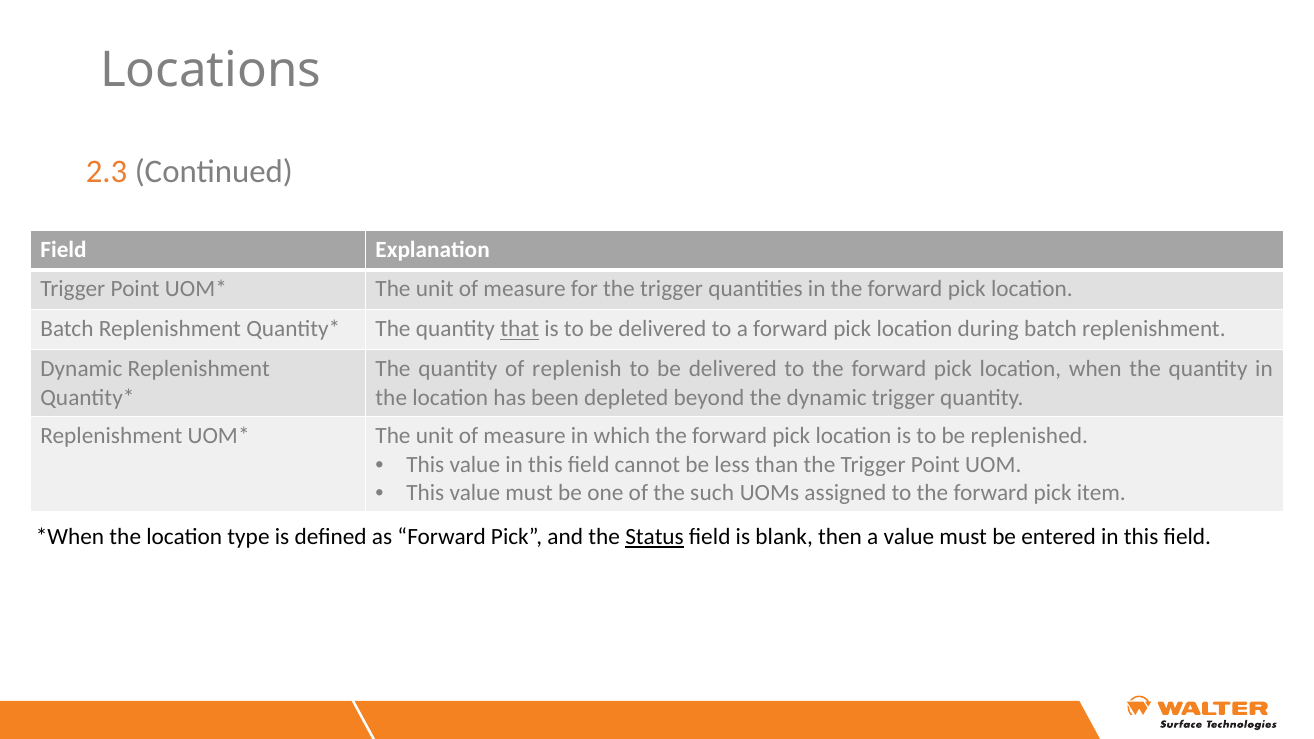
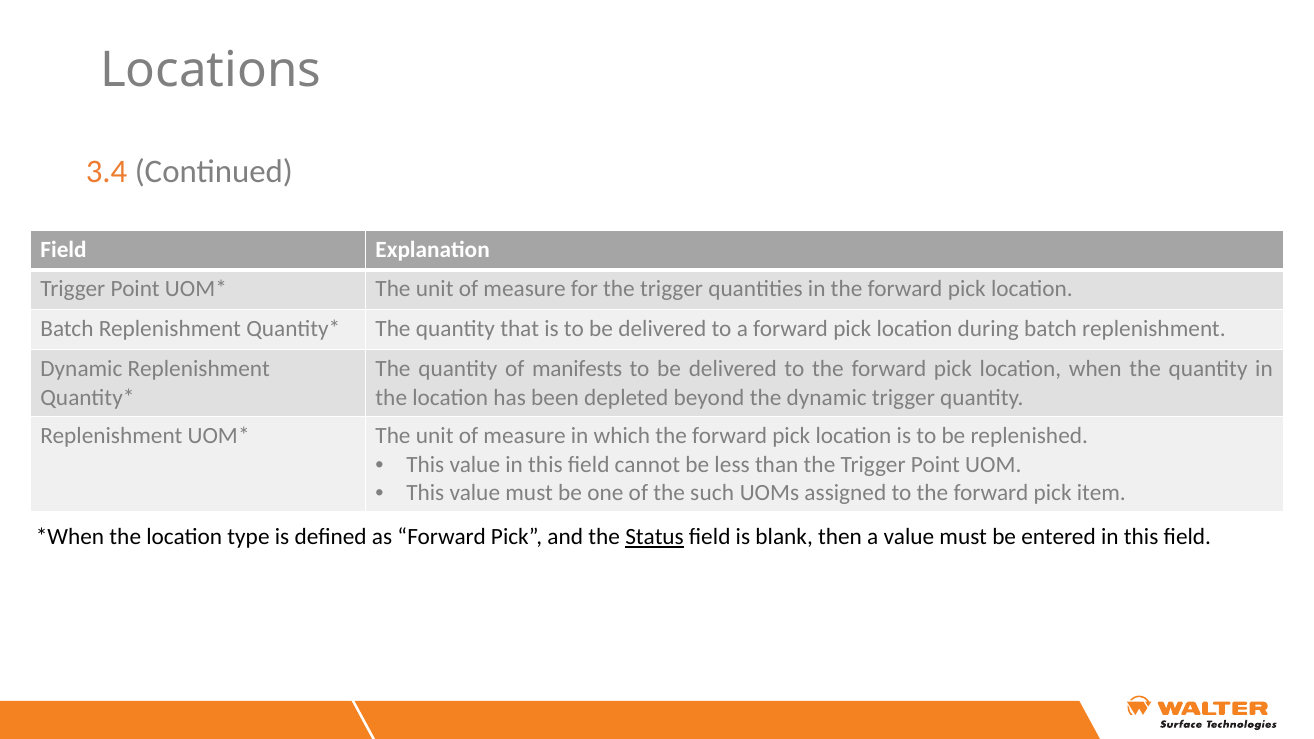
2.3: 2.3 -> 3.4 (107, 172)
that underline: present -> none (520, 329)
replenish: replenish -> manifests (577, 369)
